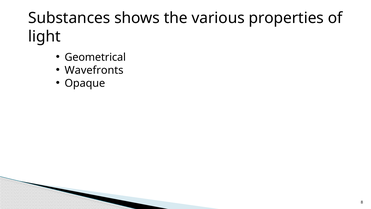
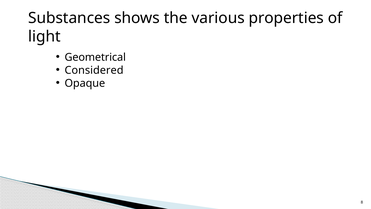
Wavefronts: Wavefronts -> Considered (94, 70)
